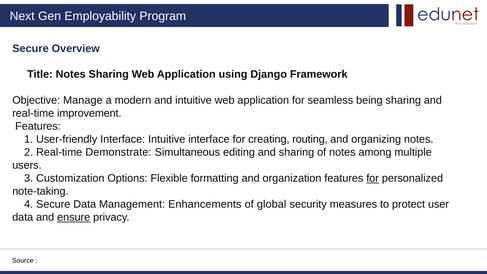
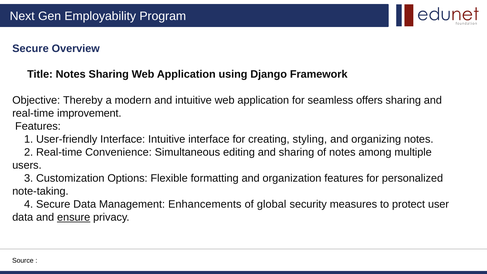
Manage: Manage -> Thereby (83, 100)
being: being -> offers (369, 100)
routing: routing -> styling (310, 139)
Demonstrate: Demonstrate -> Convenience (118, 152)
for underline: present -> none (373, 178)
